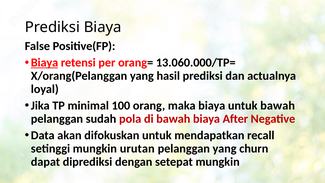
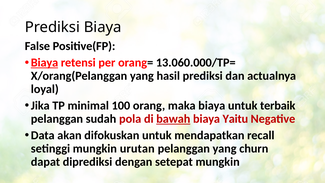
untuk bawah: bawah -> terbaik (278, 106)
bawah underline: none -> present (173, 119)
After: After -> Yaitu (235, 119)
